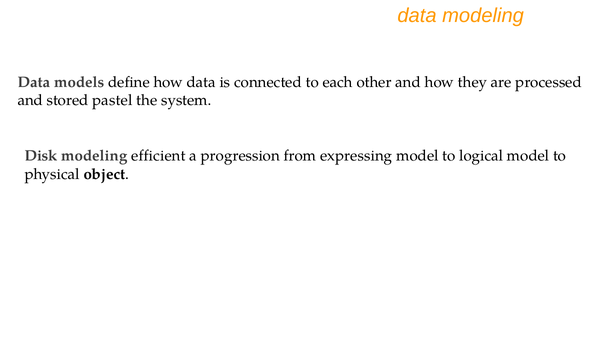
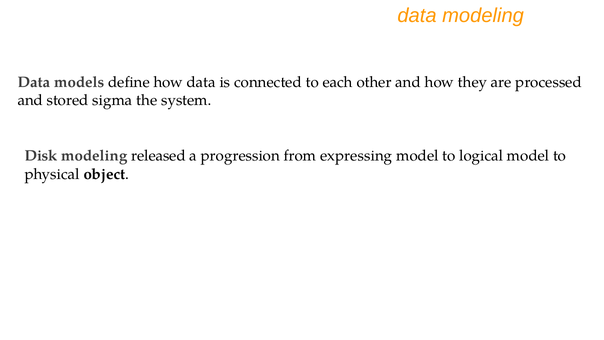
pastel: pastel -> sigma (112, 100)
efficient: efficient -> released (159, 156)
